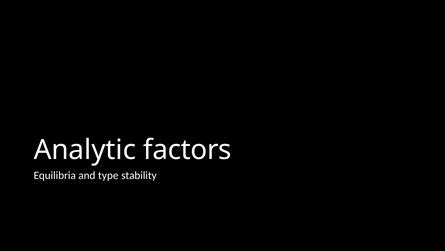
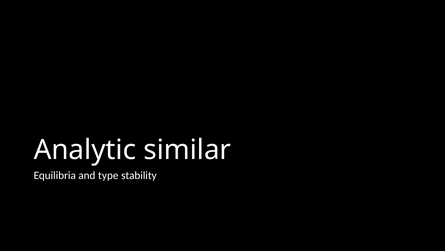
factors: factors -> similar (187, 150)
